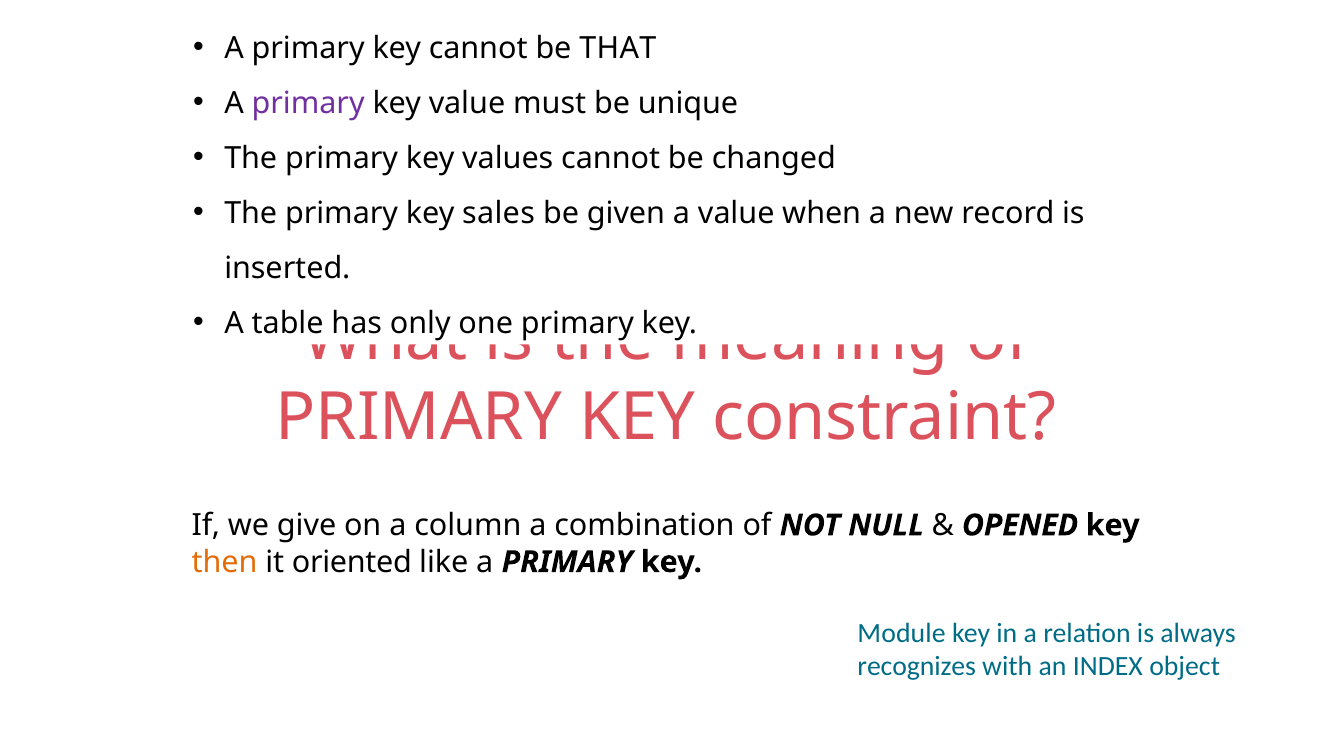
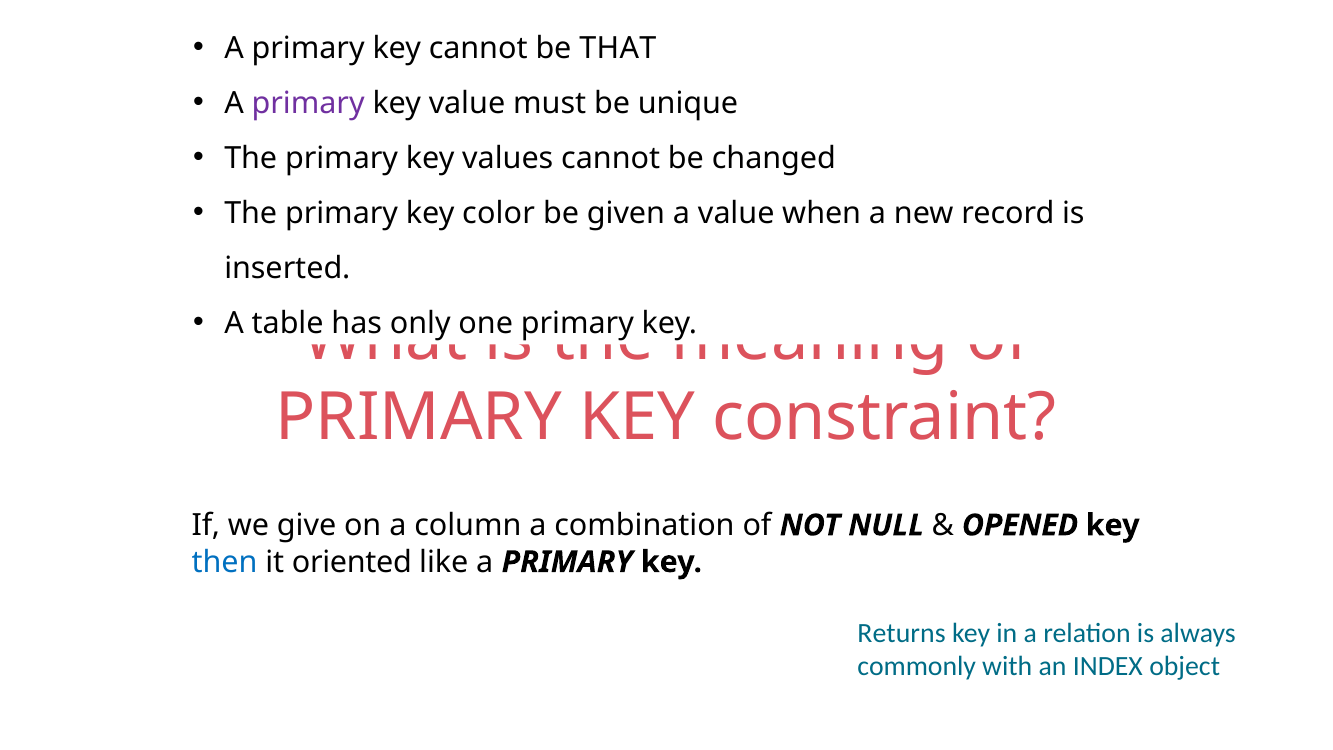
sales: sales -> color (499, 213)
then colour: orange -> blue (225, 562)
Module: Module -> Returns (902, 633)
recognizes: recognizes -> commonly (917, 666)
